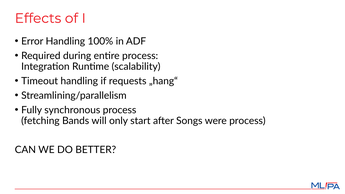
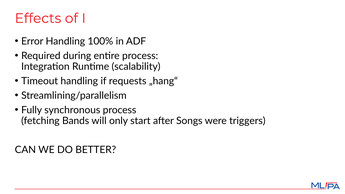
were process: process -> triggers (247, 121)
